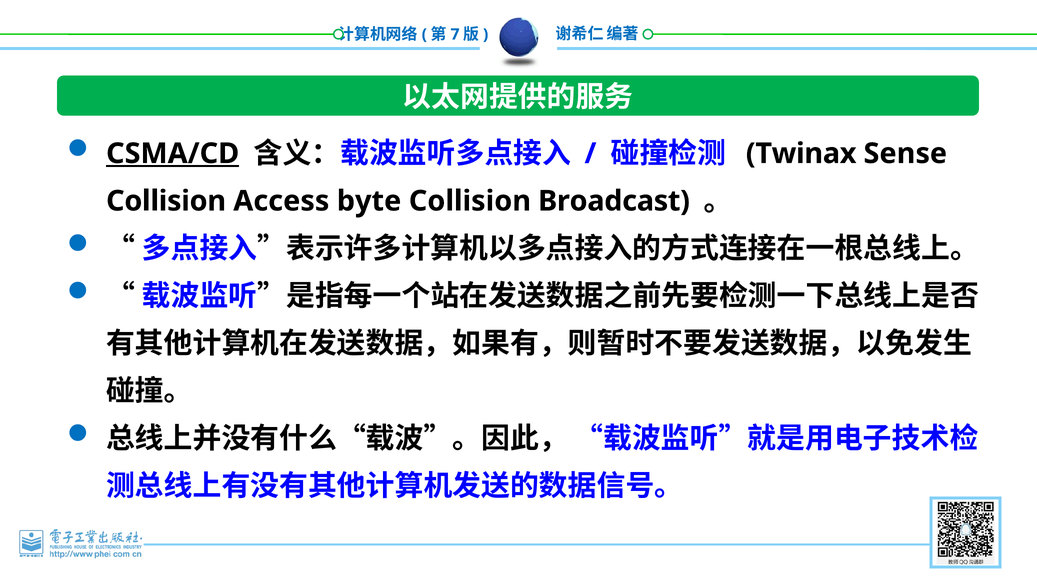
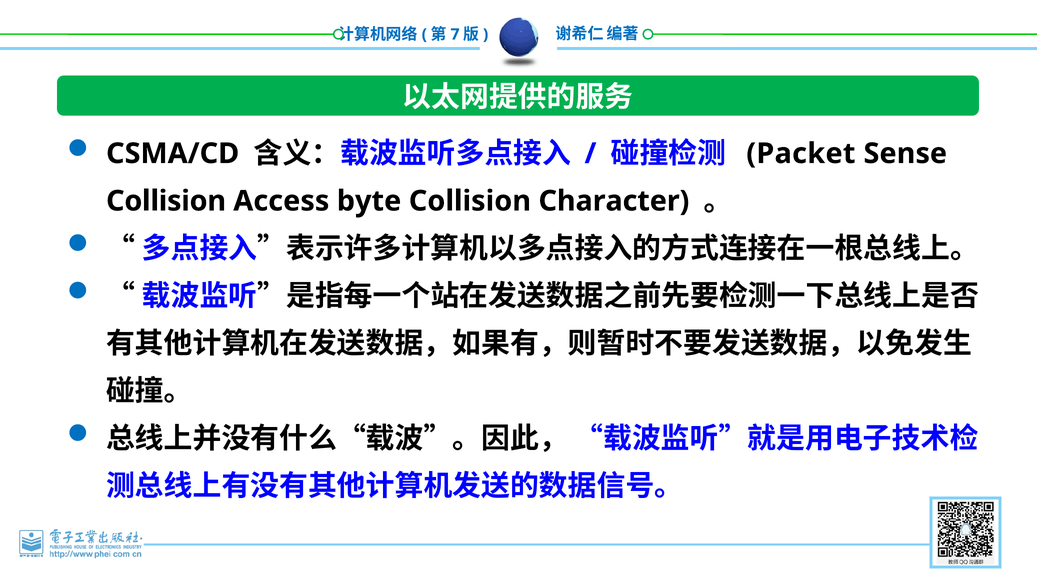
CSMA/CD underline: present -> none (173, 154)
Twinax: Twinax -> Packet (801, 154)
Broadcast: Broadcast -> Character (614, 201)
